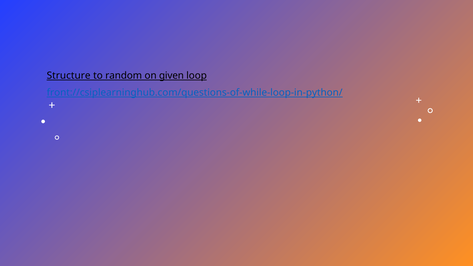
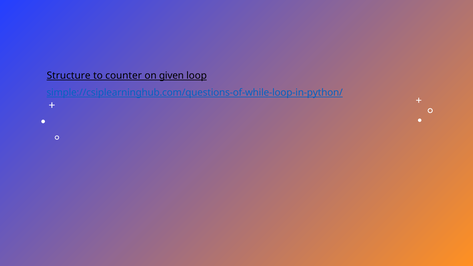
random: random -> counter (124, 75)
front://csiplearninghub.com/questions-of-while-loop-in-python/: front://csiplearninghub.com/questions-of-while-loop-in-python/ -> simple://csiplearninghub.com/questions-of-while-loop-in-python/ (195, 93)
